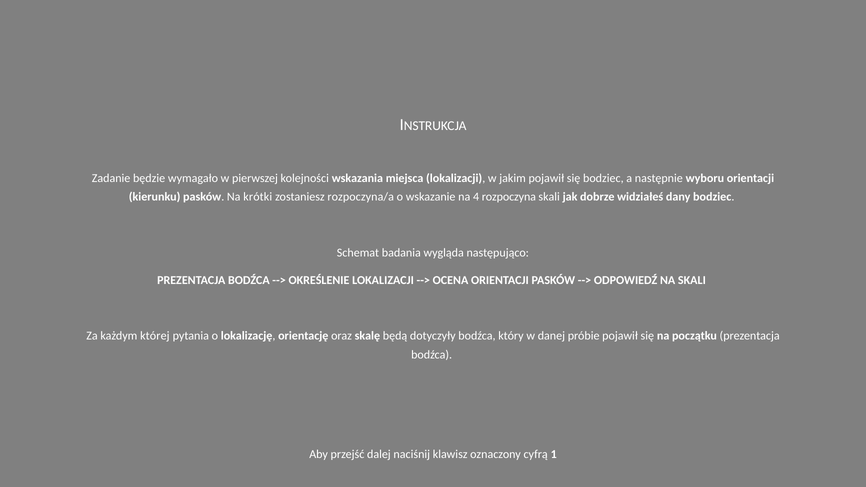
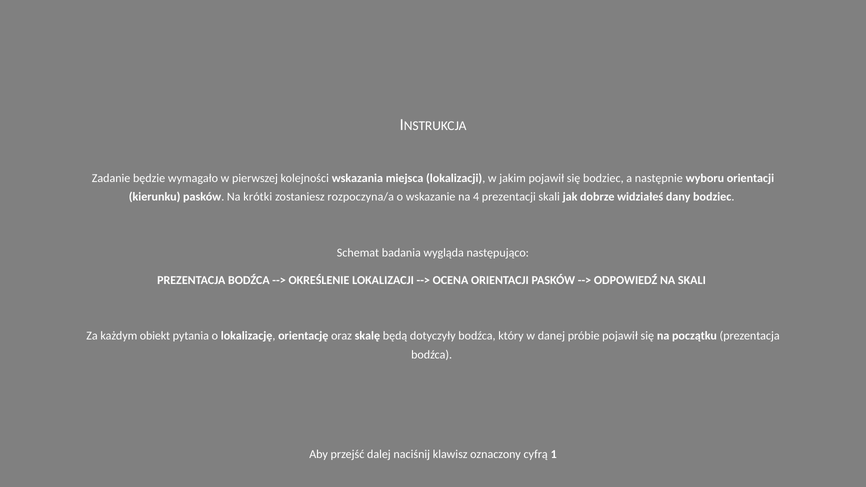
rozpoczyna: rozpoczyna -> prezentacji (509, 197)
której: której -> obiekt (155, 336)
